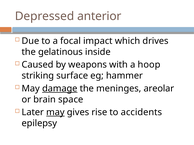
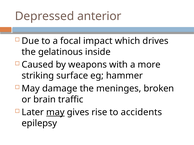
hoop: hoop -> more (149, 65)
damage underline: present -> none (60, 89)
areolar: areolar -> broken (159, 89)
space: space -> traffic (71, 100)
